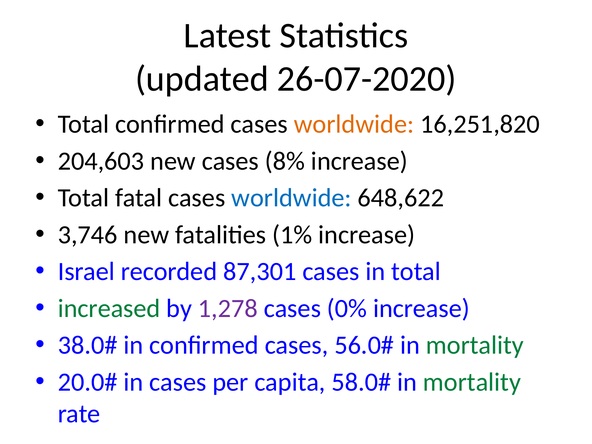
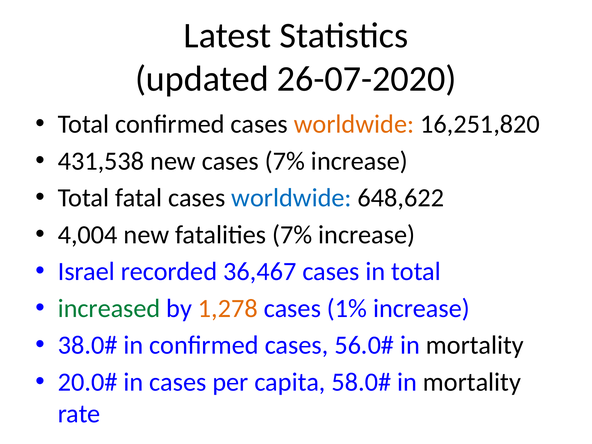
204,603: 204,603 -> 431,538 (101, 161)
cases 8%: 8% -> 7% (285, 161)
3,746: 3,746 -> 4,004 (88, 235)
fatalities 1%: 1% -> 7% (292, 235)
87,301: 87,301 -> 36,467 (260, 272)
1,278 colour: purple -> orange (228, 308)
0%: 0% -> 1% (347, 308)
mortality colour: green -> black (475, 345)
mortality colour: green -> black (472, 382)
